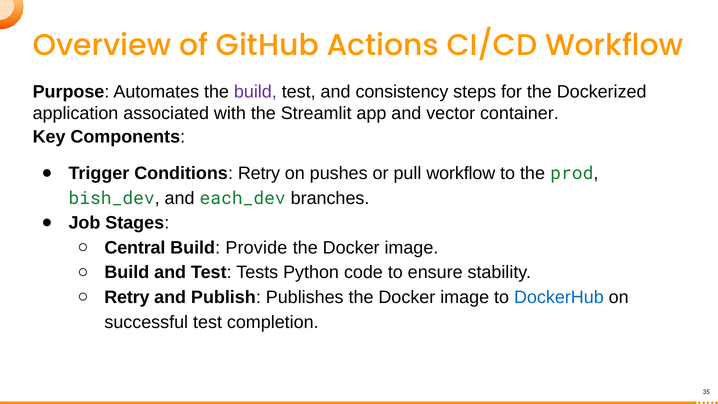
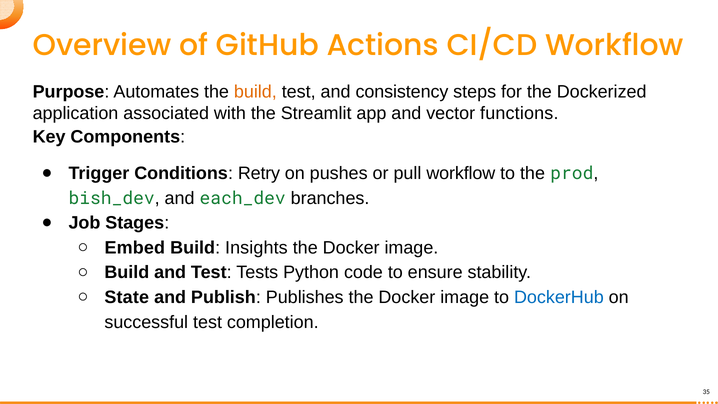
build colour: purple -> orange (255, 92)
container: container -> functions (519, 113)
Central: Central -> Embed (135, 248)
Provide: Provide -> Insights (256, 248)
Retry: Retry -> State (127, 297)
